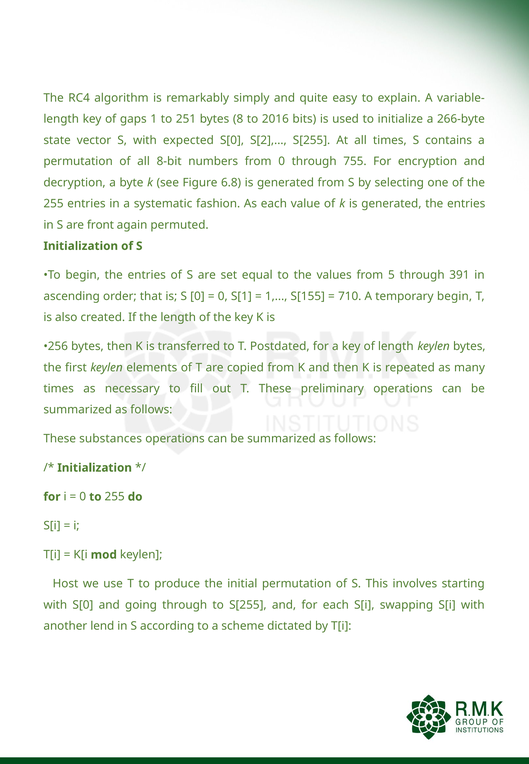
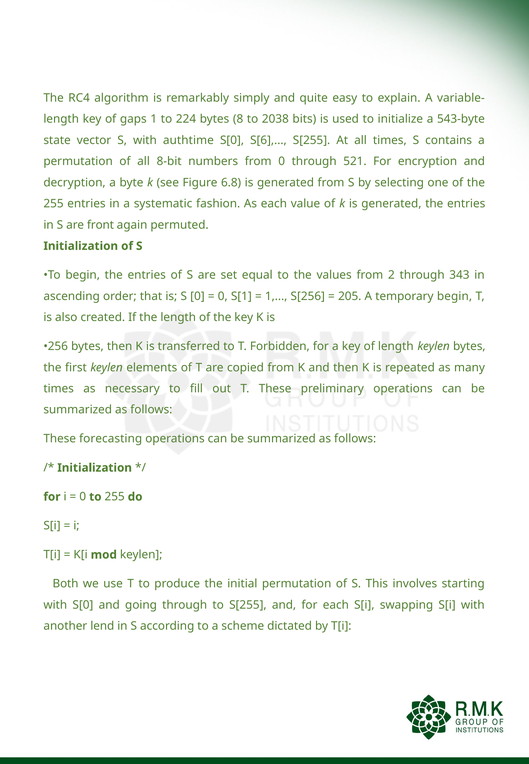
251: 251 -> 224 (186, 119)
2016: 2016 -> 2038 (275, 119)
266-byte: 266-byte -> 543-byte (461, 119)
expected: expected -> authtime (188, 140)
S[2: S[2 -> S[6 (268, 140)
755: 755 -> 521 (355, 161)
5: 5 -> 2 (391, 275)
391: 391 -> 343 (459, 275)
S[155: S[155 -> S[256 (308, 296)
710: 710 -> 205 (350, 296)
Postdated: Postdated -> Forbidden (280, 346)
substances: substances -> forecasting (111, 439)
Host: Host -> Both (66, 584)
